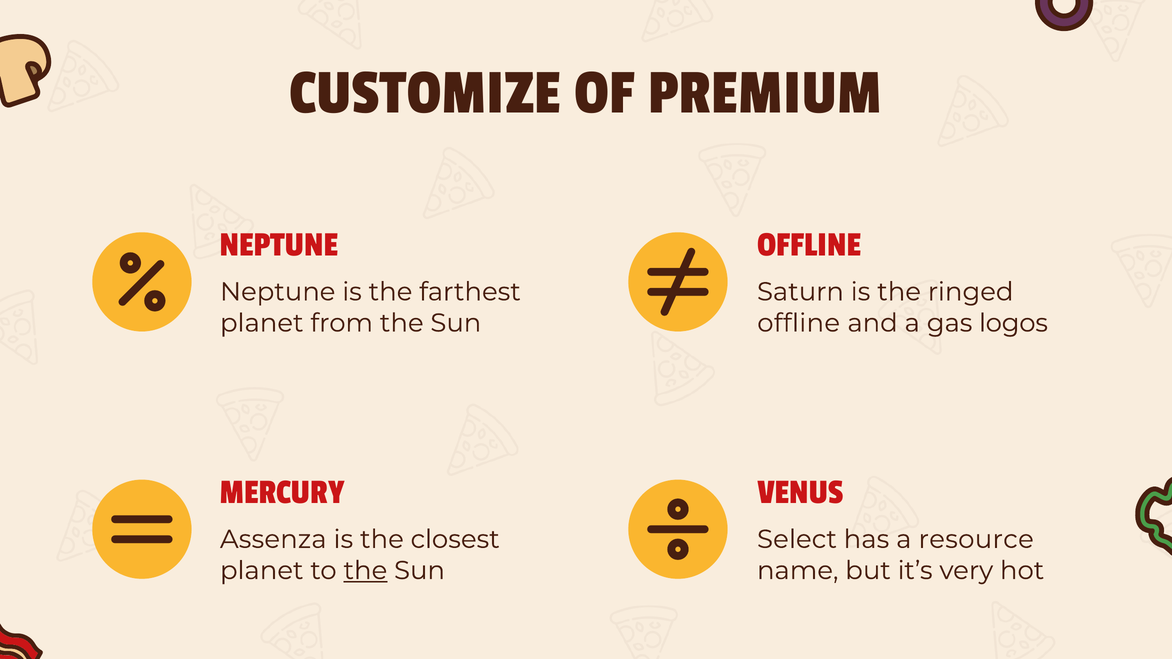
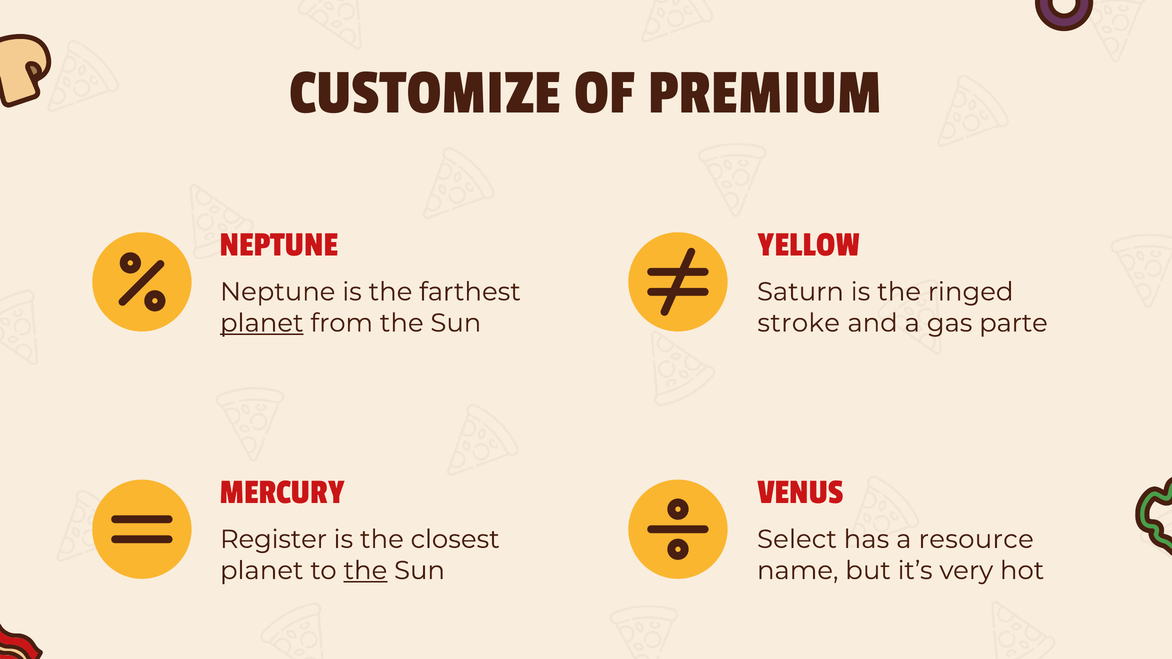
OFFLINE: OFFLINE -> YELLOW (809, 244)
planet underline: none -> present (262, 323)
offline: offline -> stroke (799, 323)
logos: logos -> parte (1013, 323)
Assenza: Assenza -> Register (273, 540)
